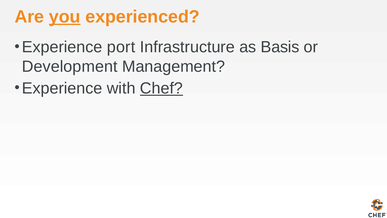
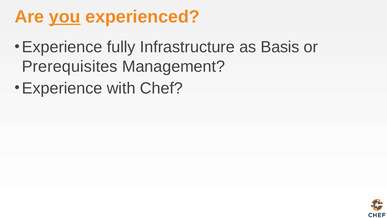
port: port -> fully (121, 47)
Development: Development -> Prerequisites (70, 66)
Chef underline: present -> none (161, 88)
